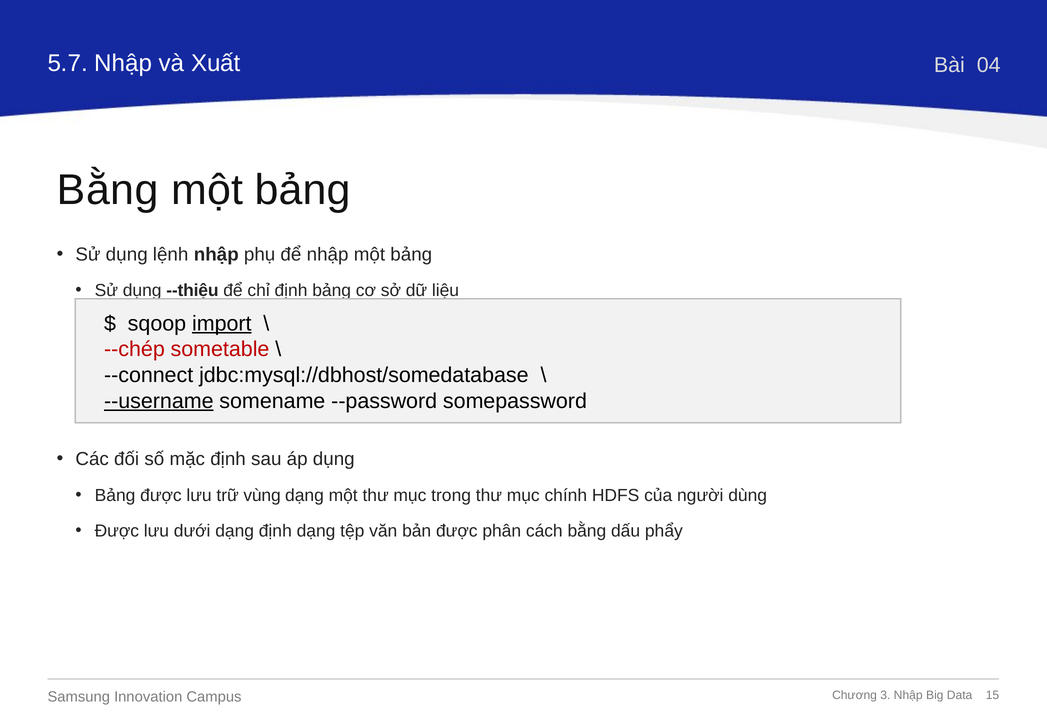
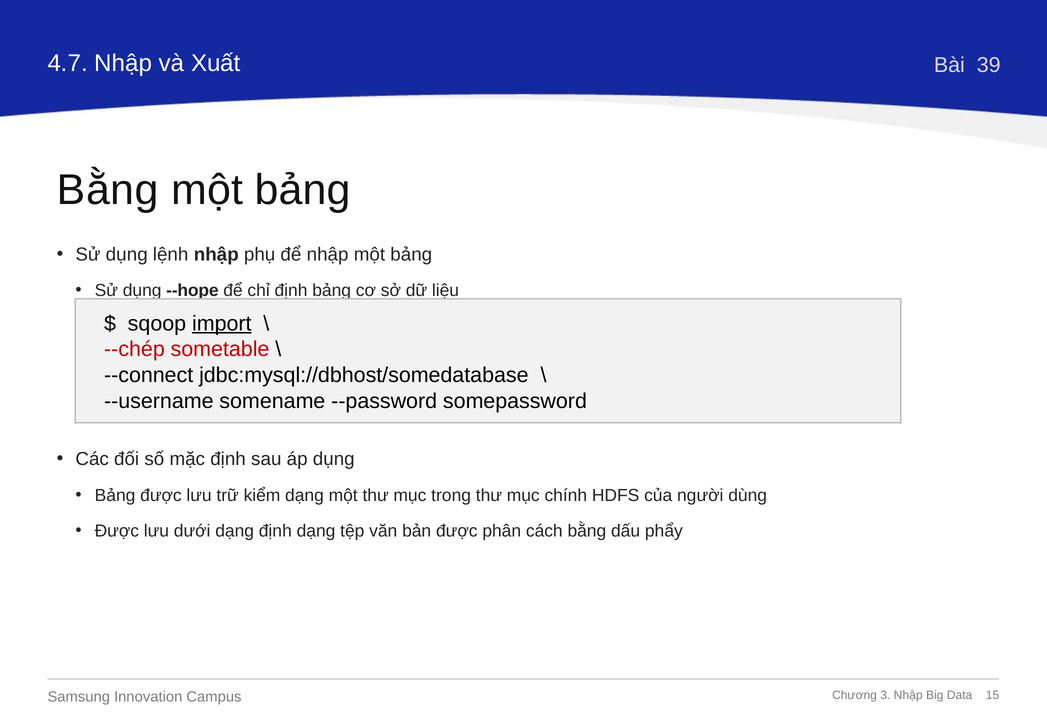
5.7: 5.7 -> 4.7 (68, 63)
04: 04 -> 39 (989, 65)
--thiệu: --thiệu -> --hope (192, 291)
--username underline: present -> none (159, 401)
vùng: vùng -> kiểm (262, 495)
